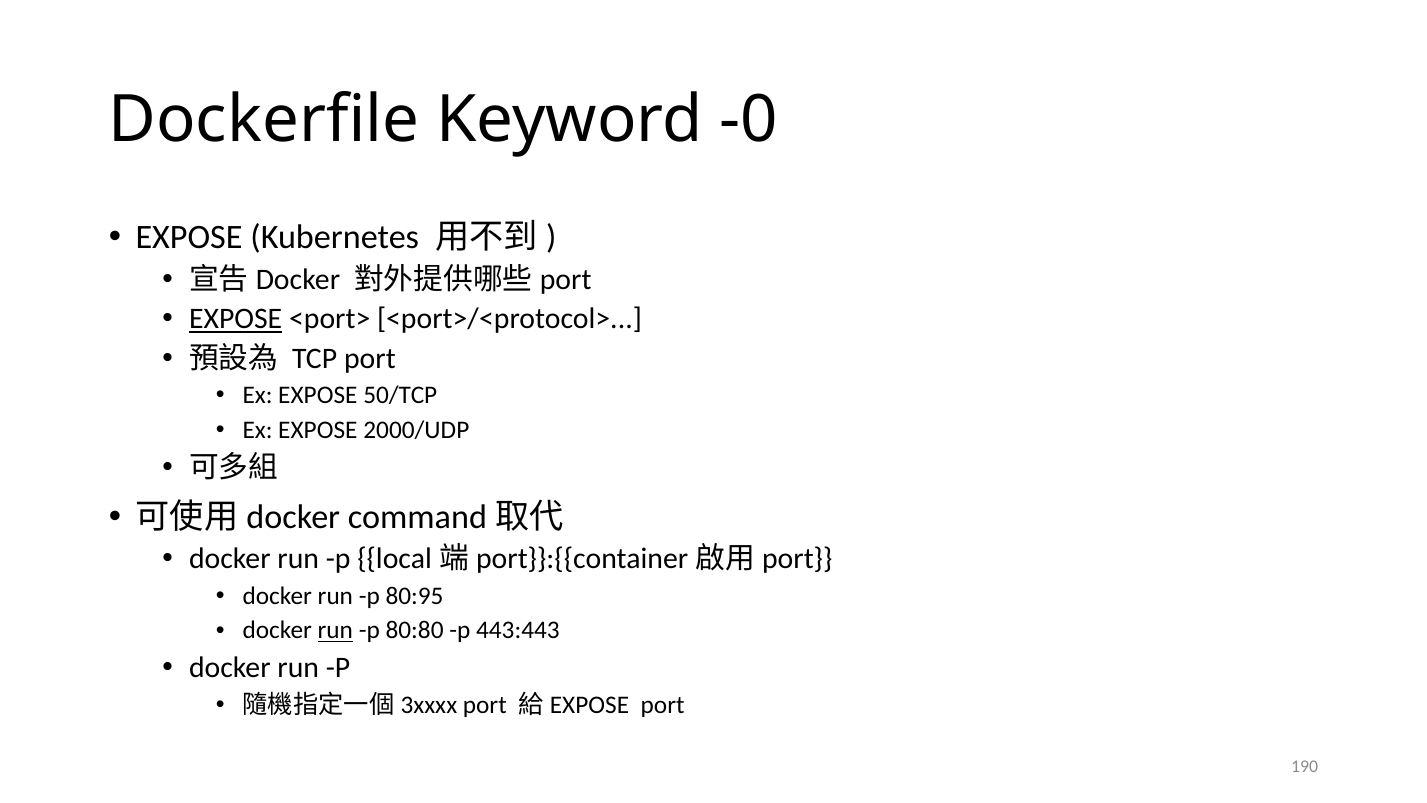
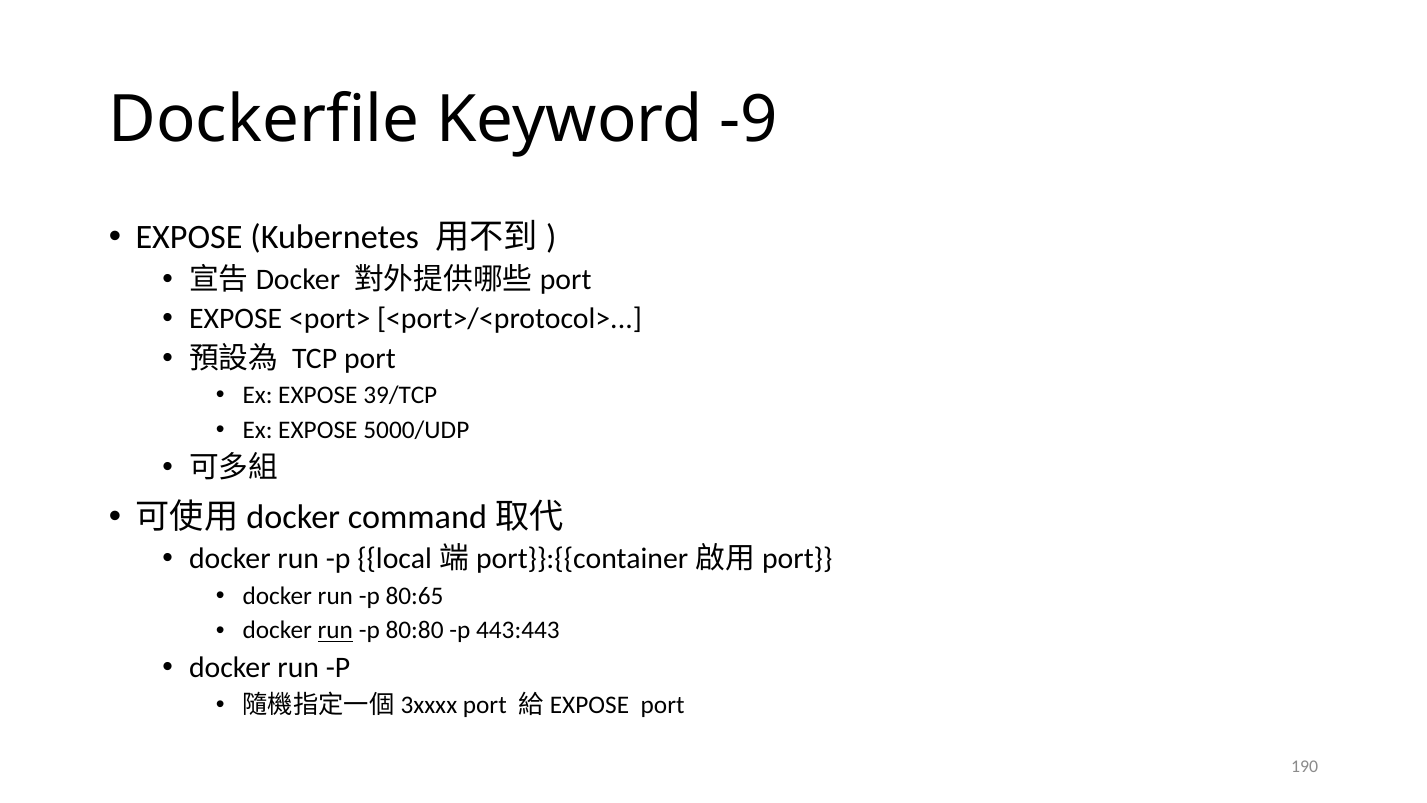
-0: -0 -> -9 (749, 120)
EXPOSE underline: present -> none (236, 319)
50/TCP: 50/TCP -> 39/TCP (400, 395)
2000/UDP: 2000/UDP -> 5000/UDP (416, 430)
80:95: 80:95 -> 80:65 (415, 596)
